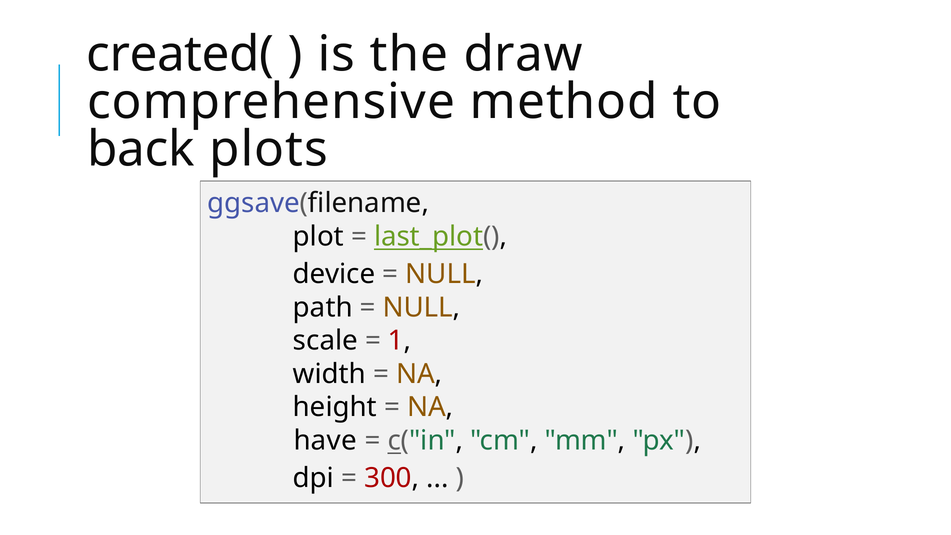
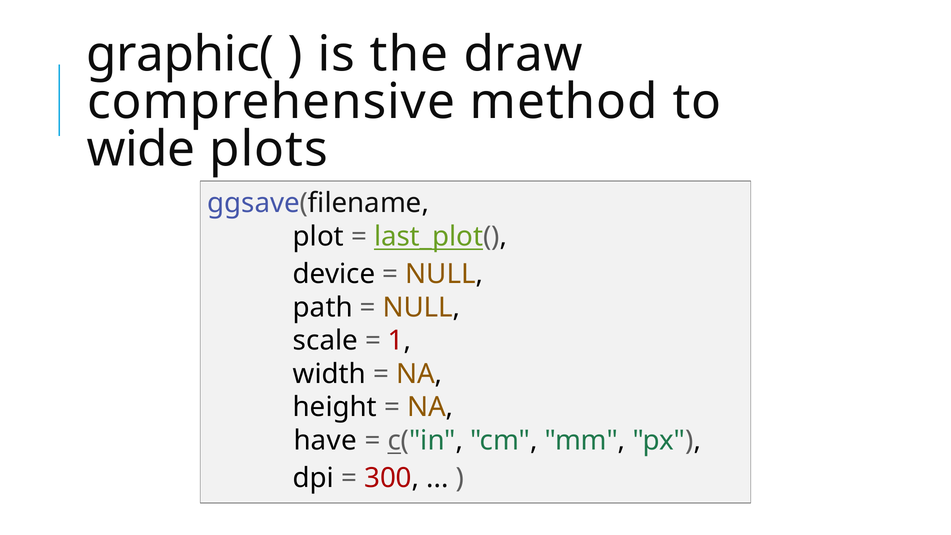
created(: created( -> graphic( (180, 54)
back: back -> wide (141, 150)
